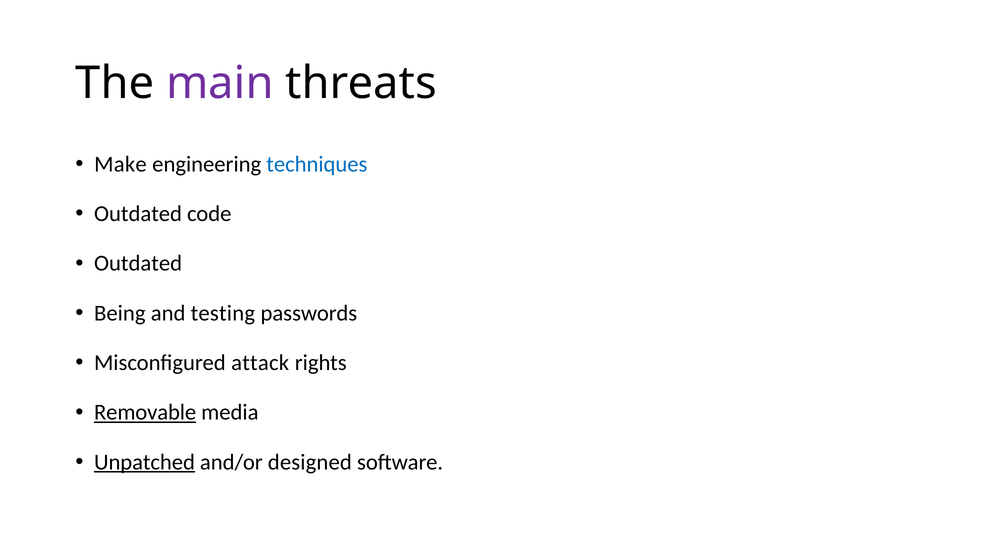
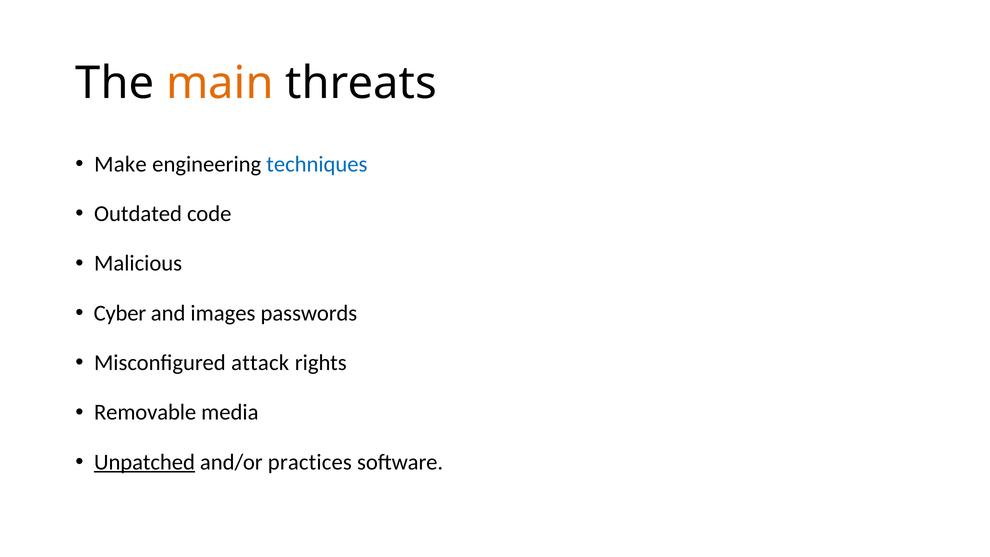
main colour: purple -> orange (220, 83)
Outdated: Outdated -> Malicious (138, 263)
Being: Being -> Cyber (120, 313)
testing: testing -> images (223, 313)
Removable underline: present -> none (145, 412)
designed: designed -> practices (310, 462)
